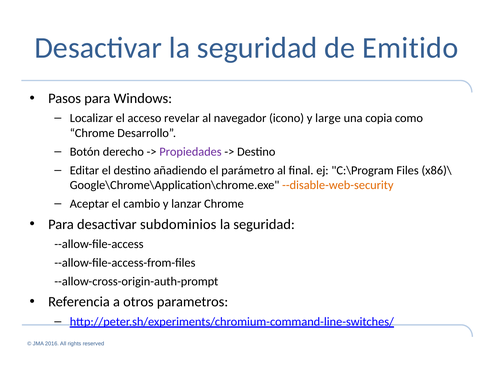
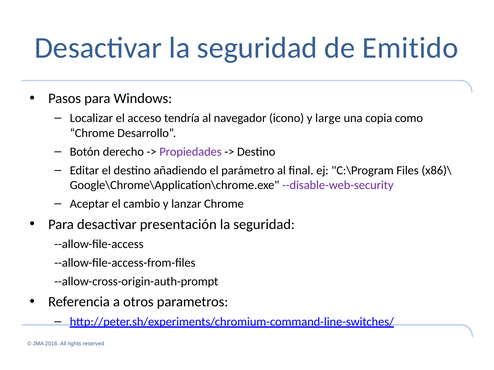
revelar: revelar -> tendría (182, 118)
--disable-web-security colour: orange -> purple (338, 185)
subdominios: subdominios -> presentación (178, 225)
